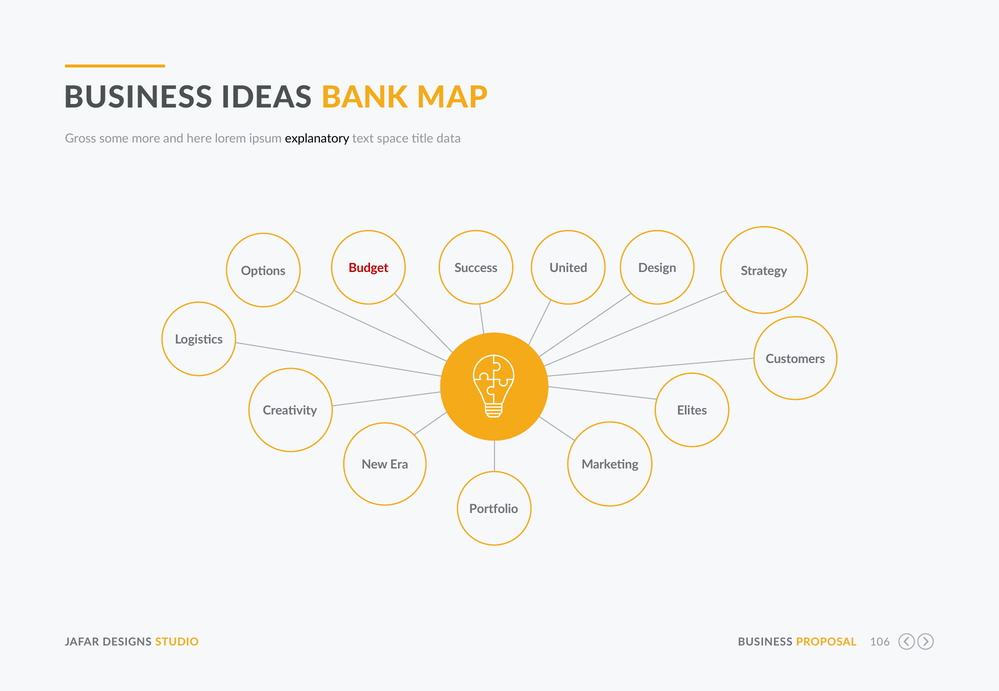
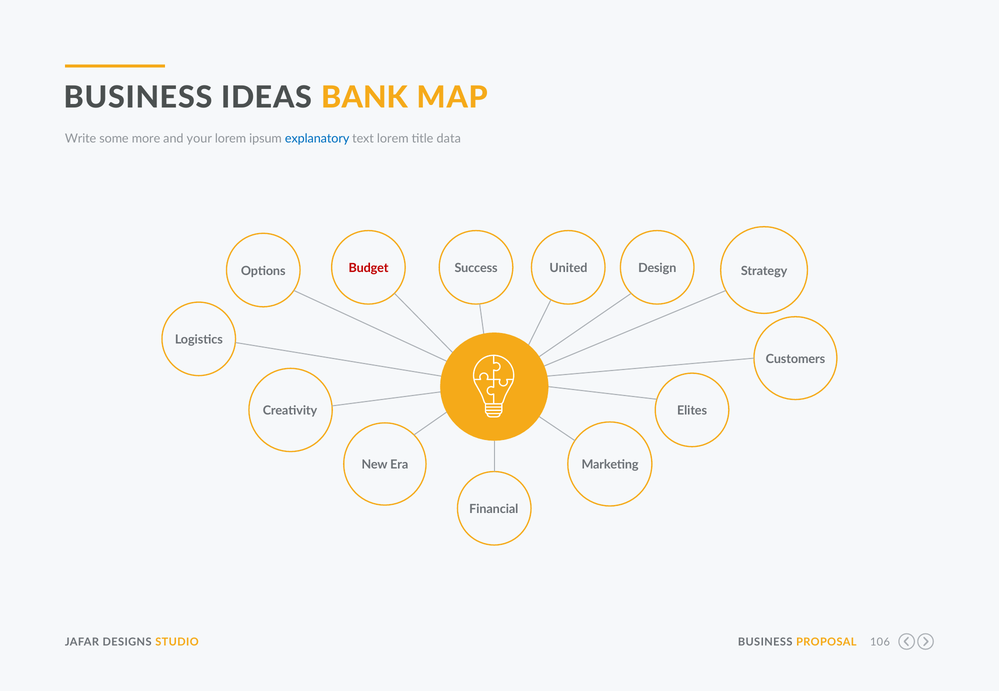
Gross: Gross -> Write (81, 139)
here: here -> your (199, 139)
explanatory colour: black -> blue (317, 139)
text space: space -> lorem (393, 139)
Portfolio: Portfolio -> Financial (494, 510)
